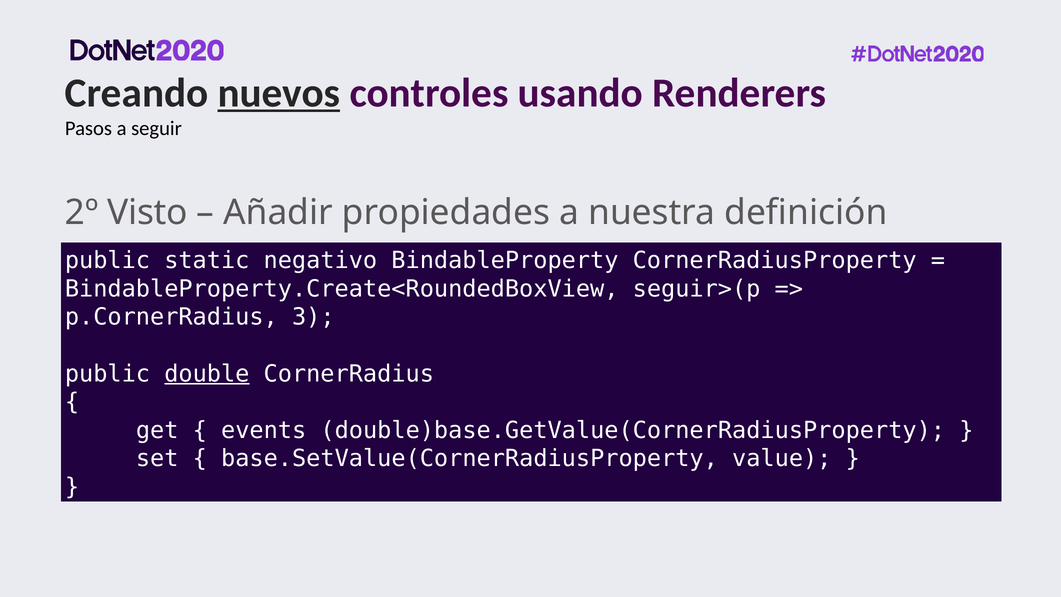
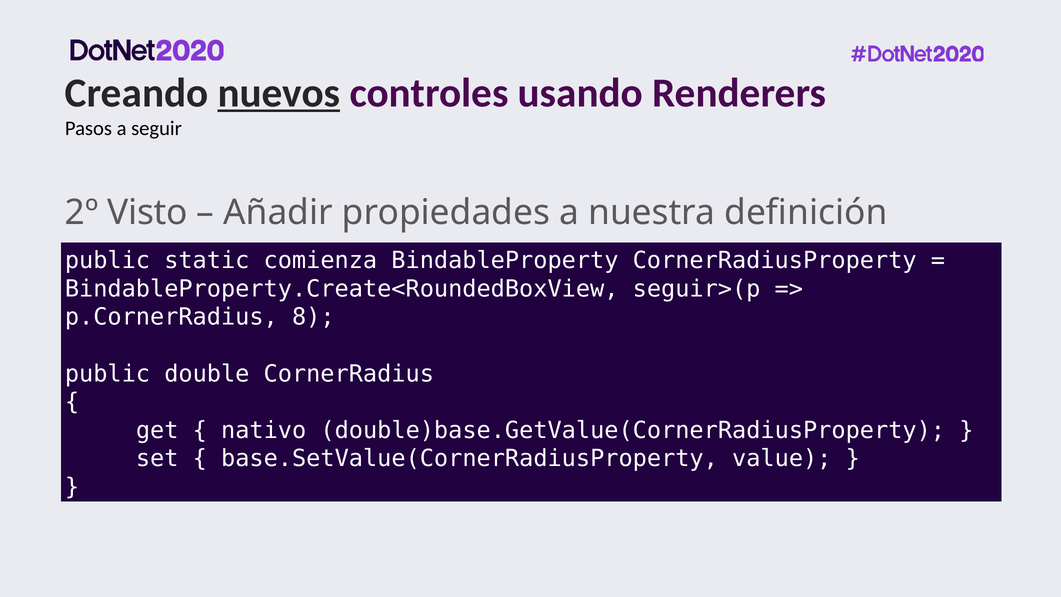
negativo: negativo -> comienza (320, 261)
3: 3 -> 8 (313, 317)
double underline: present -> none (207, 374)
events: events -> nativo (264, 430)
